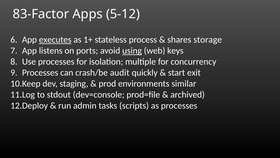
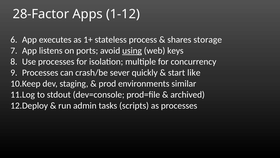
83-Factor: 83-Factor -> 28-Factor (41, 14)
5-12: 5-12 -> 1-12 (123, 14)
executes underline: present -> none (55, 40)
audit: audit -> sever (120, 72)
exit: exit -> like (194, 72)
